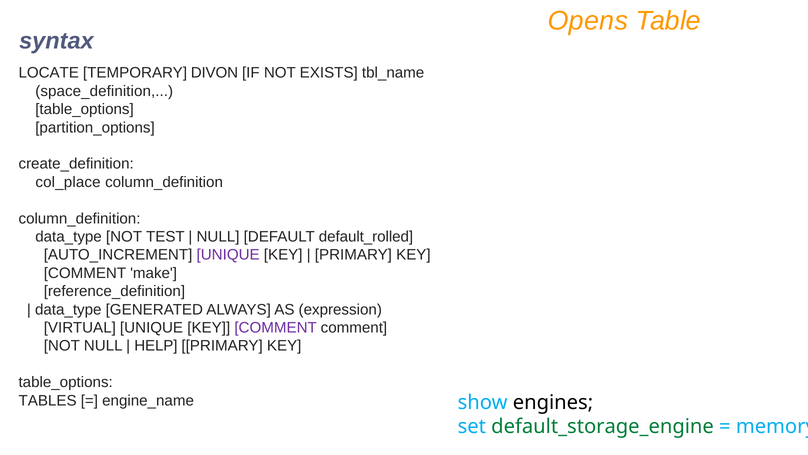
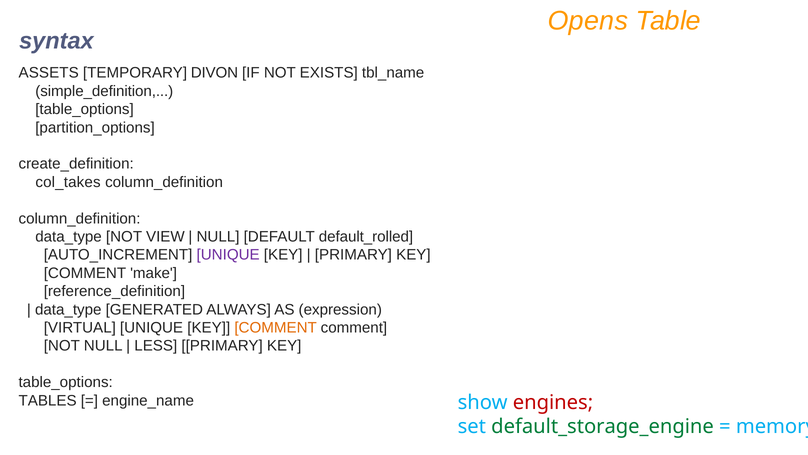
LOCATE: LOCATE -> ASSETS (49, 73)
space_definition: space_definition -> simple_definition (104, 91)
col_place: col_place -> col_takes (68, 182)
TEST: TEST -> VIEW (165, 236)
COMMENT colour: purple -> orange (276, 327)
HELP: HELP -> LESS (156, 346)
engines colour: black -> red (553, 402)
